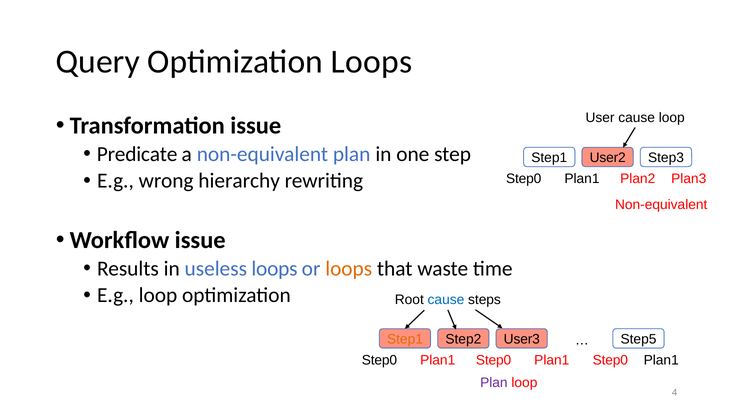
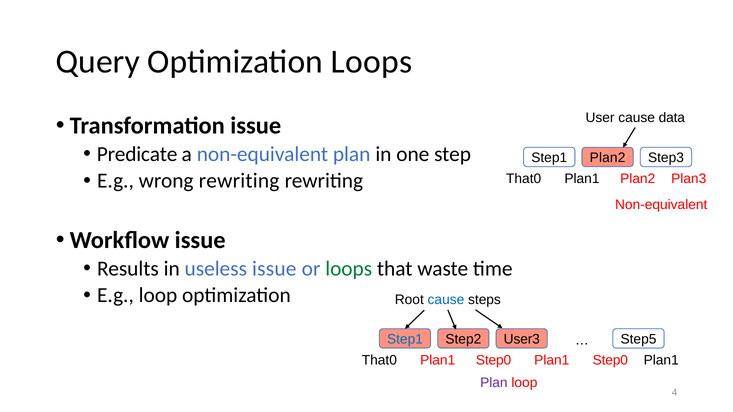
cause loop: loop -> data (672, 118)
Step1 User2: User2 -> Plan2 (608, 158)
wrong hierarchy: hierarchy -> rewriting (239, 181)
Step0: Step0 -> That0 (524, 179)
useless loops: loops -> issue (274, 269)
loops colour: orange -> green (349, 269)
Step1 colour: orange -> blue (405, 340)
Step0: Step0 -> That0 (379, 360)
